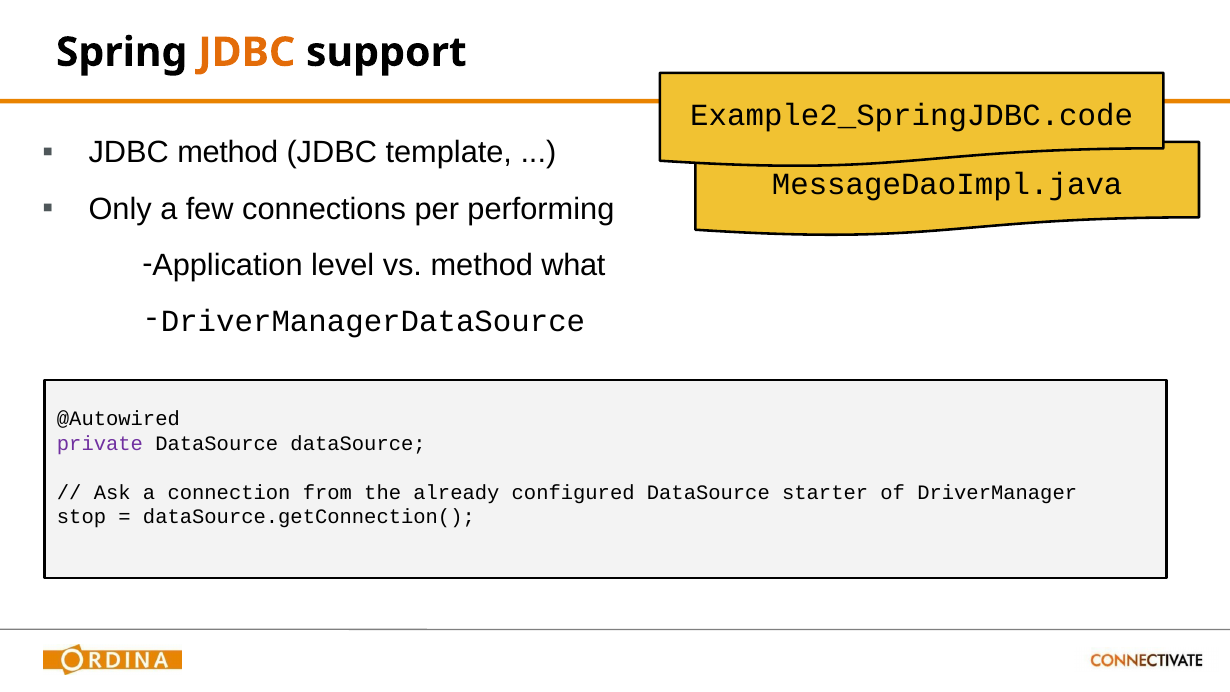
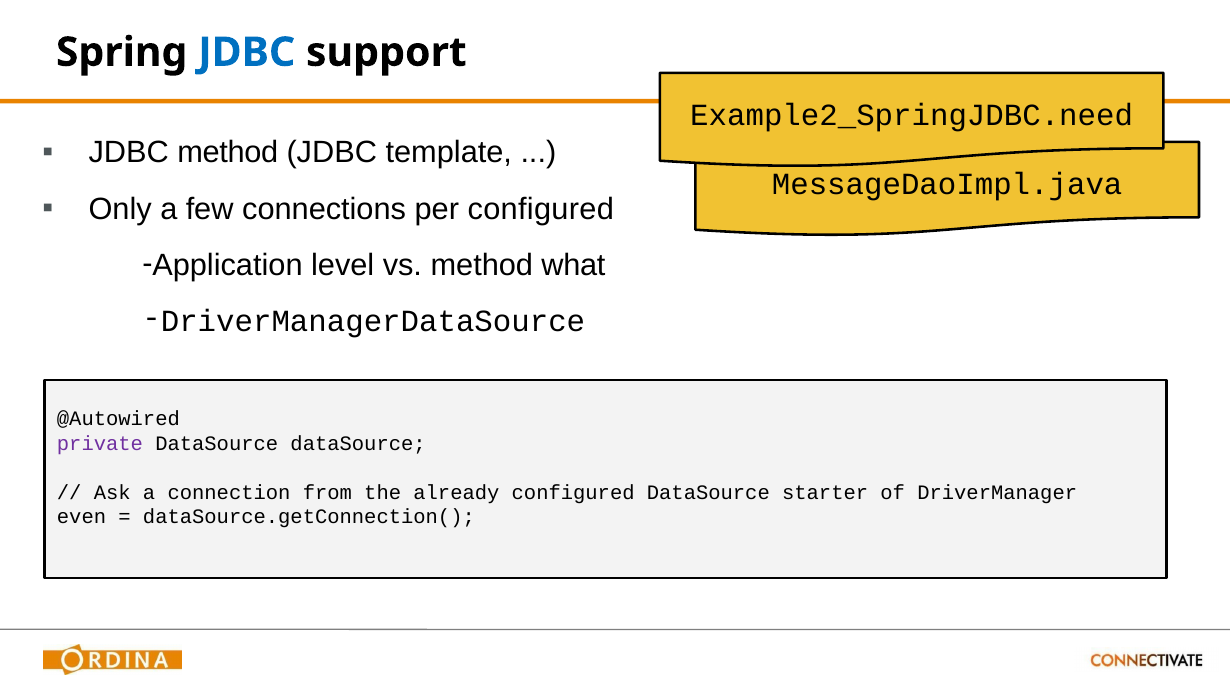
JDBC colour: orange -> blue (247, 52)
Example2_SpringJDBC.code: Example2_SpringJDBC.code -> Example2_SpringJDBC.need (912, 116)
per performing: performing -> configured (541, 209)
stop: stop -> even (82, 517)
